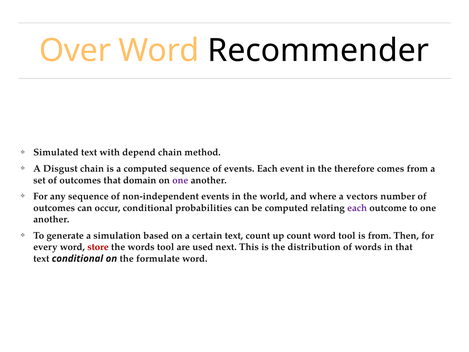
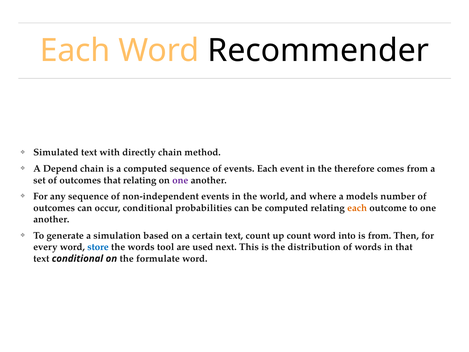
Over: Over -> Each (75, 51)
depend: depend -> directly (139, 152)
Disgust: Disgust -> Depend (60, 168)
that domain: domain -> relating (140, 180)
vectors: vectors -> models (362, 196)
each colour: purple -> orange (357, 208)
word tool: tool -> into (347, 235)
store colour: red -> blue (98, 247)
